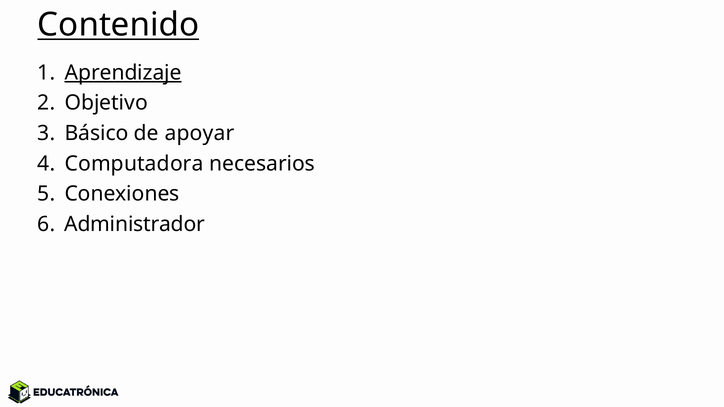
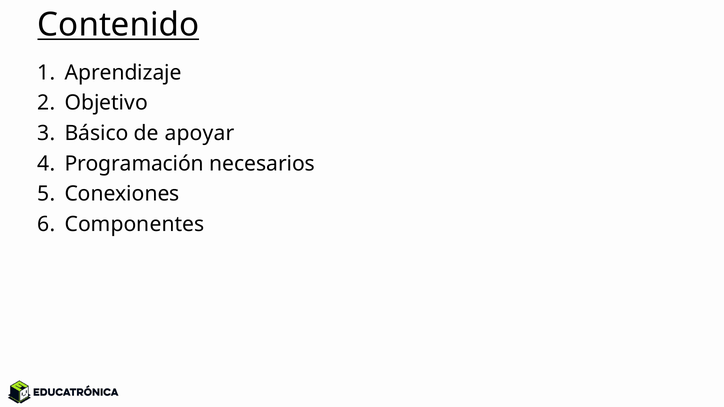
Aprendizaje underline: present -> none (123, 73)
Computadora: Computadora -> Programación (134, 164)
Administrador: Administrador -> Componentes (134, 224)
